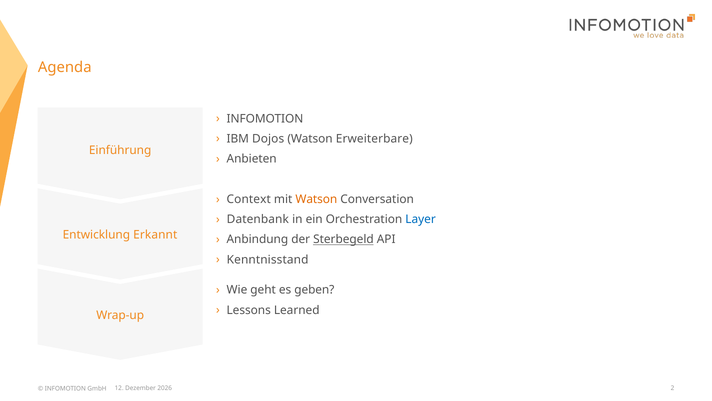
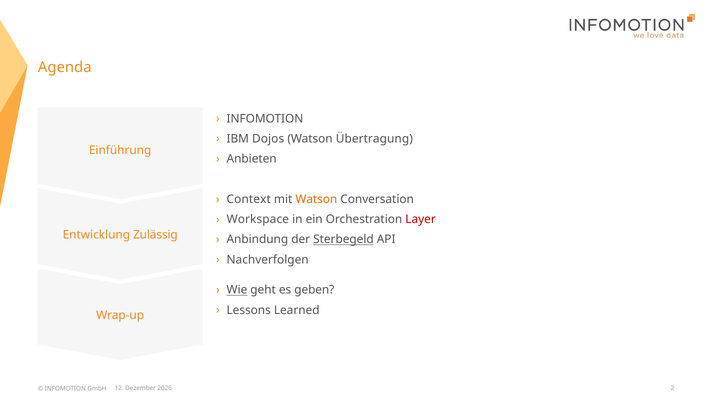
Erweiterbare: Erweiterbare -> Übertragung (374, 139)
Datenbank: Datenbank -> Workspace (258, 219)
Layer colour: blue -> red (421, 219)
Erkannt: Erkannt -> Zulässig (155, 234)
Kenntnisstand: Kenntnisstand -> Nachverfolgen (268, 259)
Wie underline: none -> present (237, 290)
